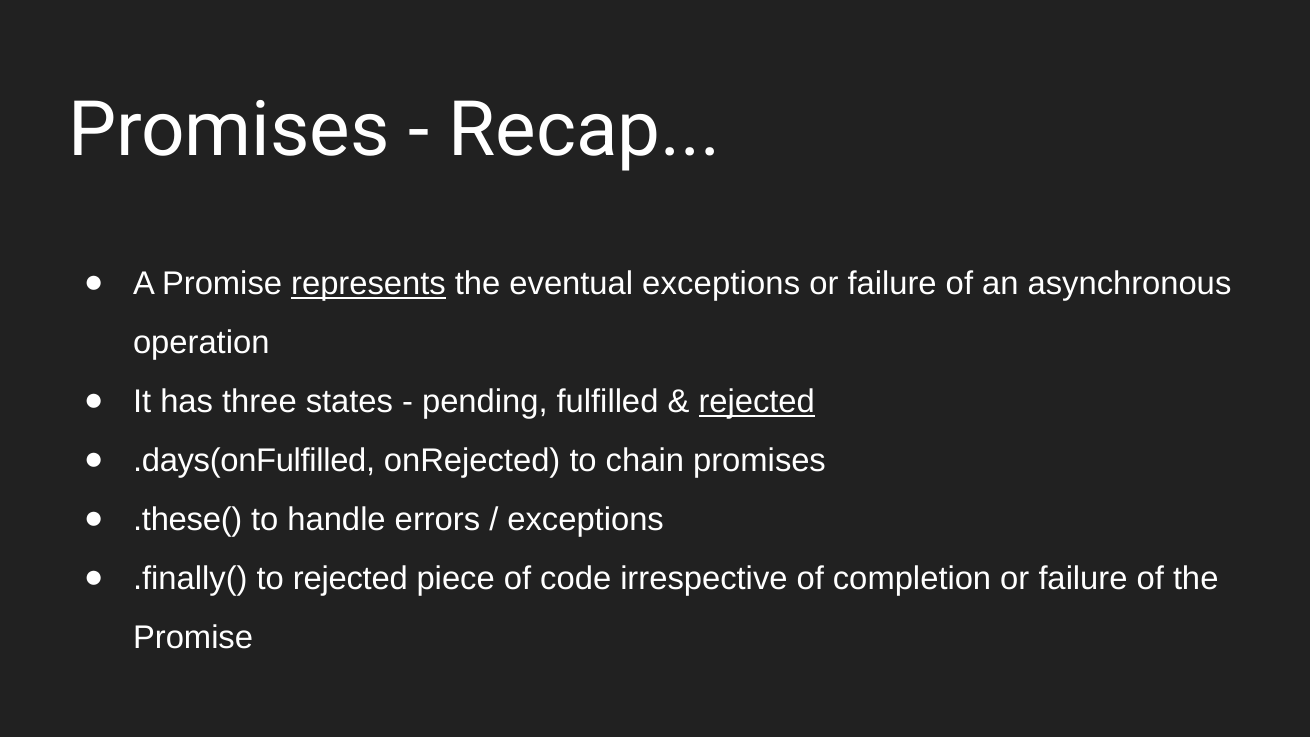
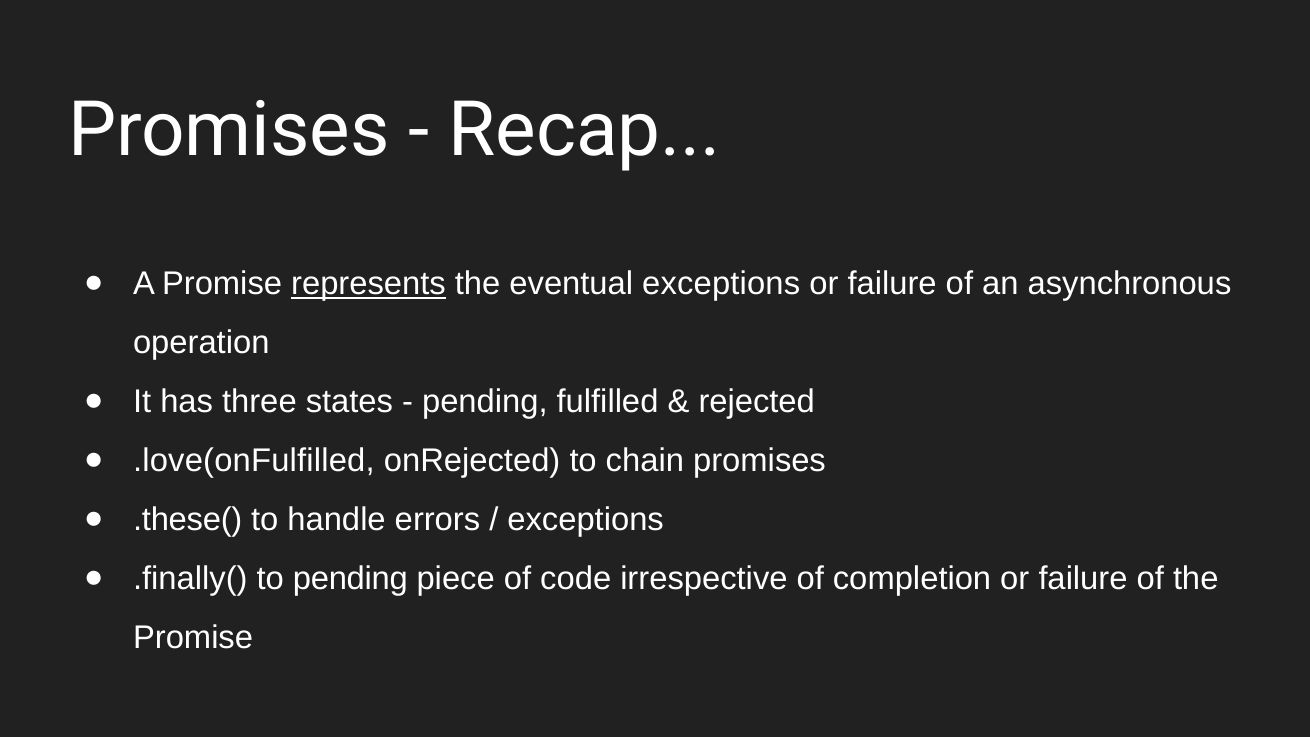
rejected underline: present -> none (757, 402)
.days(onFulfilled: .days(onFulfilled -> .love(onFulfilled (254, 461)
to rejected: rejected -> pending (350, 579)
